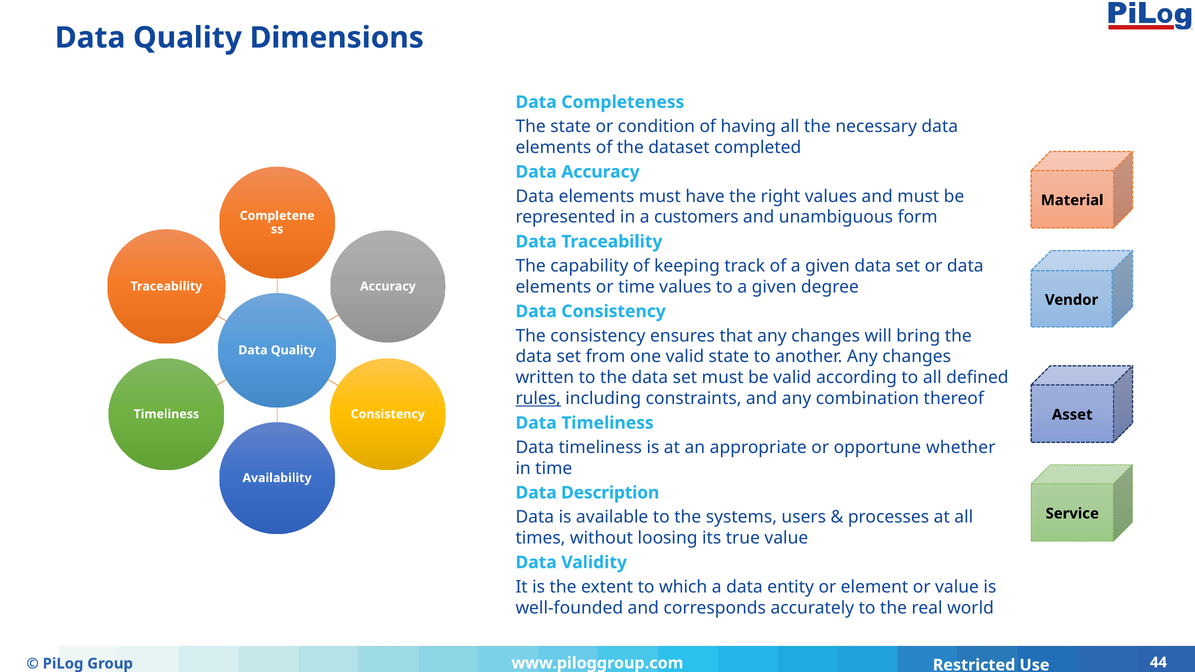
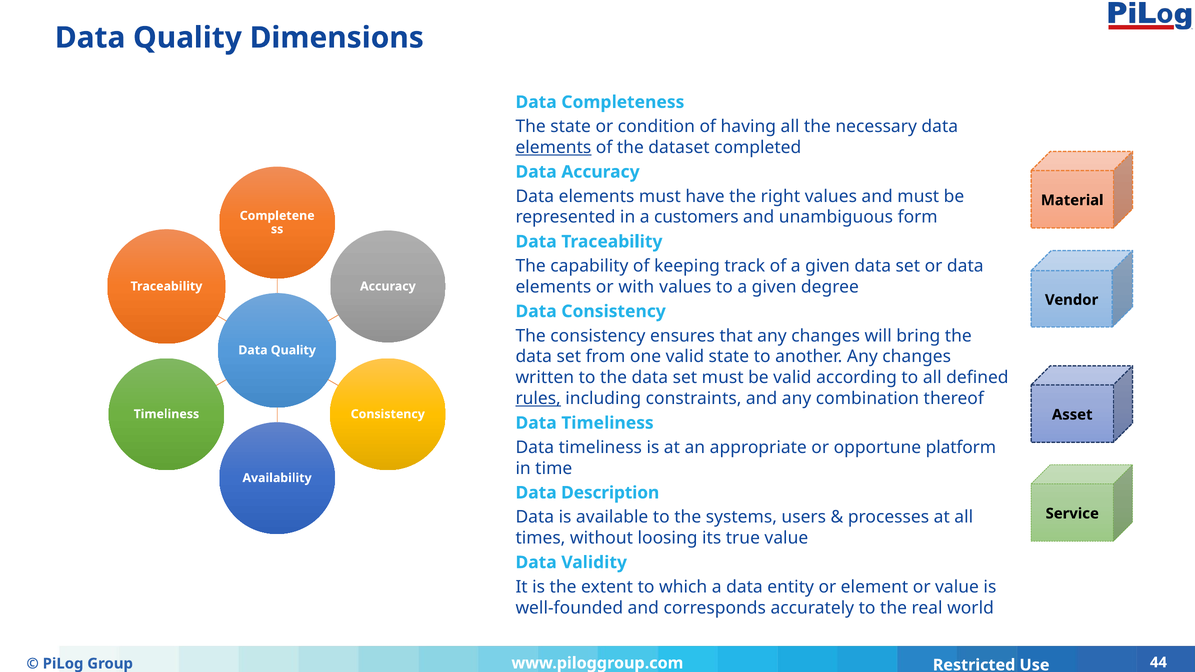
elements underline: none -> present (553, 148)
or time: time -> with (636, 287)
whether: whether -> platform (961, 447)
